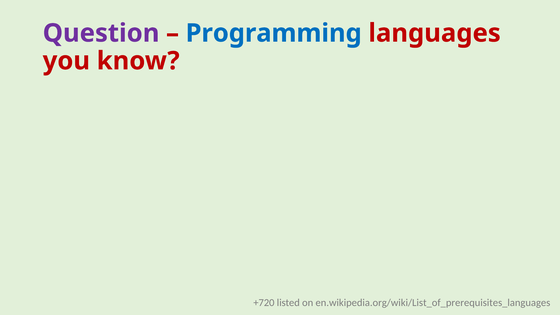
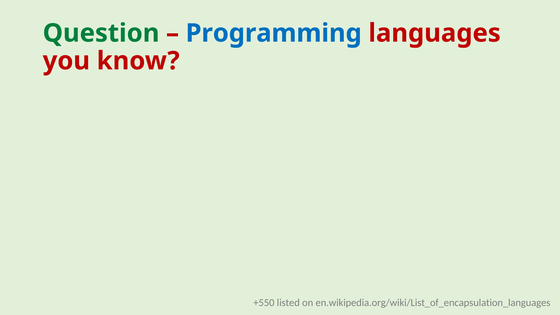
Question colour: purple -> green (101, 33)
+720: +720 -> +550 (264, 303)
en.wikipedia.org/wiki/List_of_prerequisites_languages: en.wikipedia.org/wiki/List_of_prerequisites_languages -> en.wikipedia.org/wiki/List_of_encapsulation_languages (433, 303)
